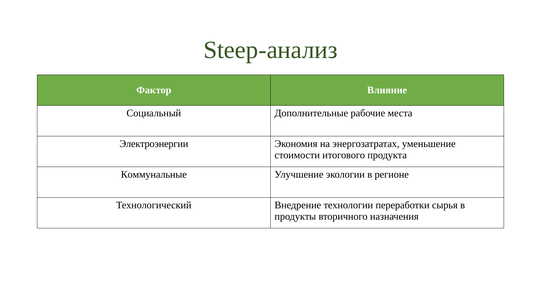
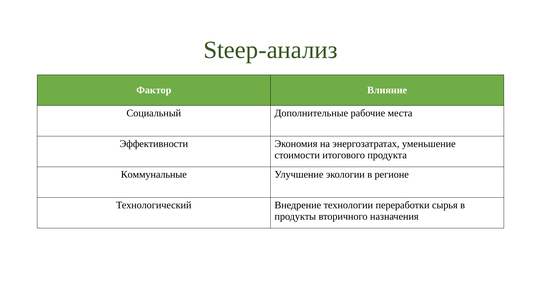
Электроэнергии: Электроэнергии -> Эффективности (154, 144)
